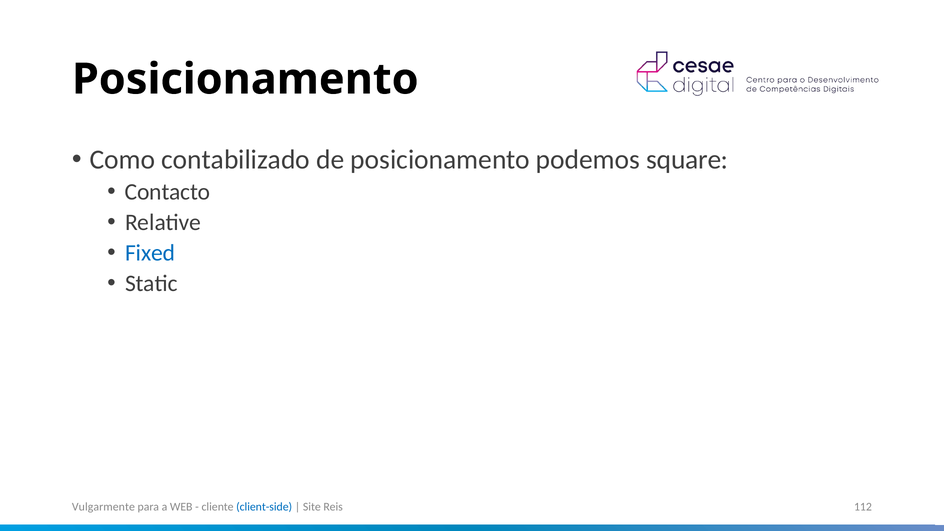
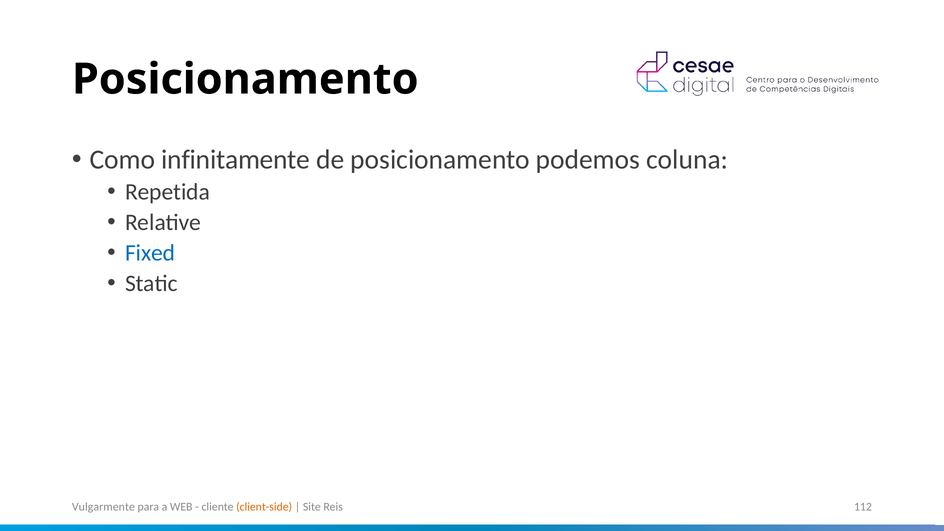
contabilizado: contabilizado -> infinitamente (236, 160)
square: square -> coluna (687, 160)
Contacto: Contacto -> Repetida (167, 192)
client-side colour: blue -> orange (264, 507)
